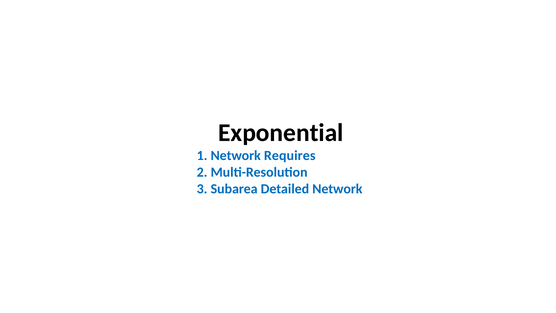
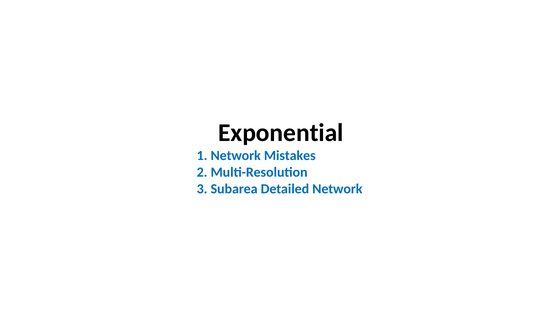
Requires: Requires -> Mistakes (290, 155)
